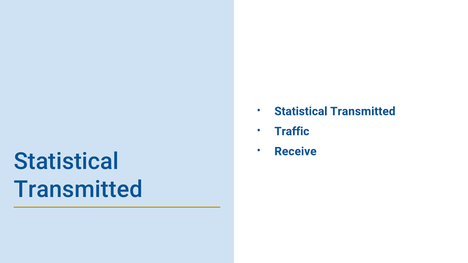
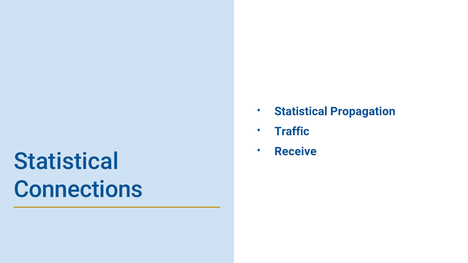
Transmitted: Transmitted -> Propagation (363, 111)
Transmitted: Transmitted -> Connections (78, 190)
